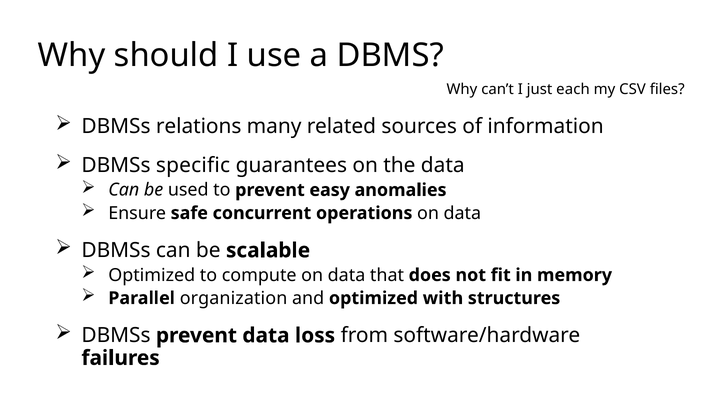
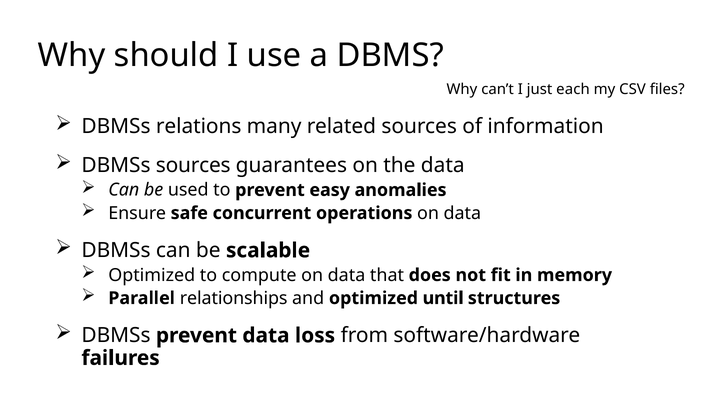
DBMSs specific: specific -> sources (193, 165)
organization: organization -> relationships (234, 298)
with: with -> until (443, 298)
